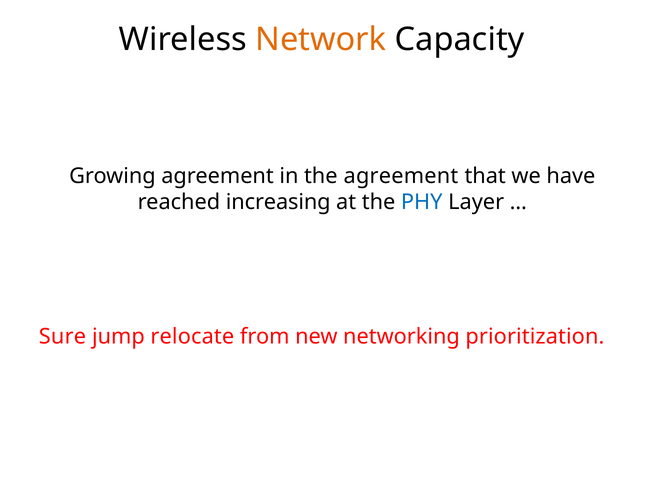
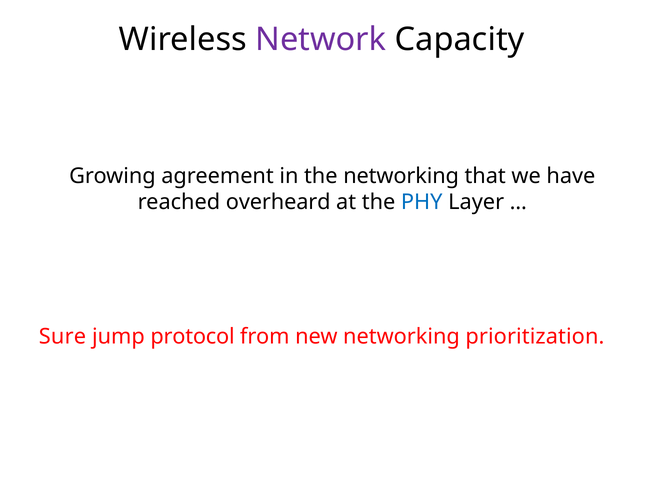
Network colour: orange -> purple (321, 40)
the agreement: agreement -> networking (401, 176)
increasing: increasing -> overheard (278, 202)
relocate: relocate -> protocol (193, 337)
